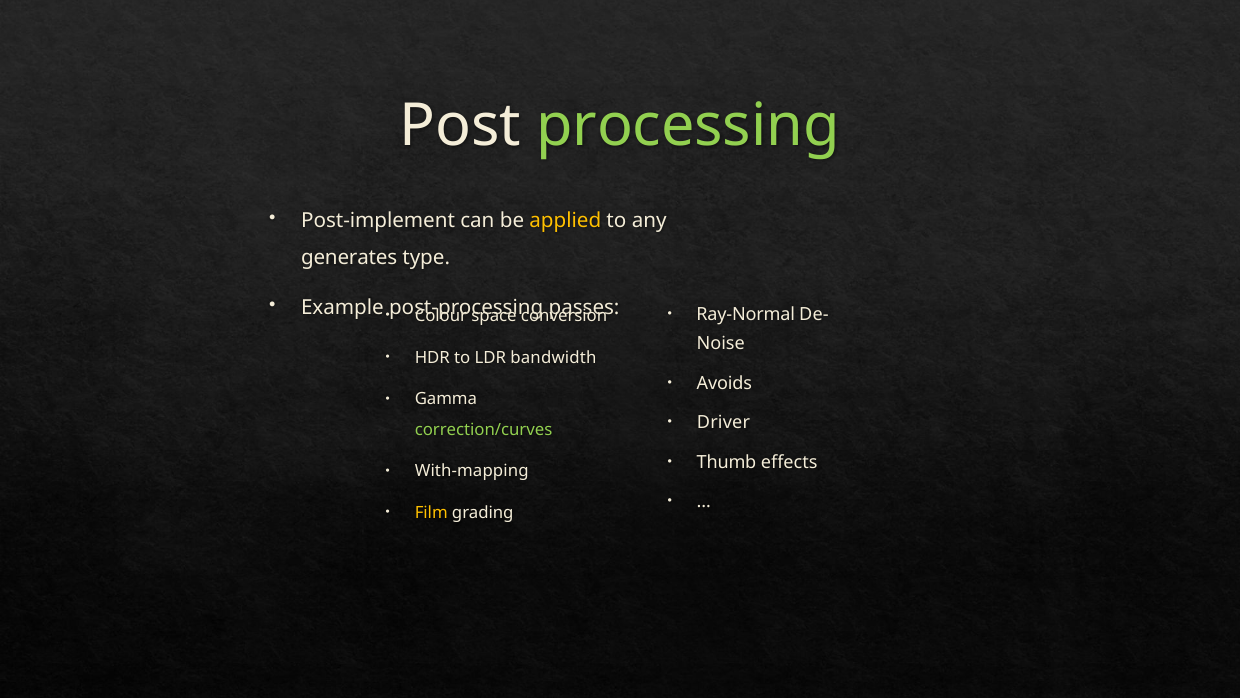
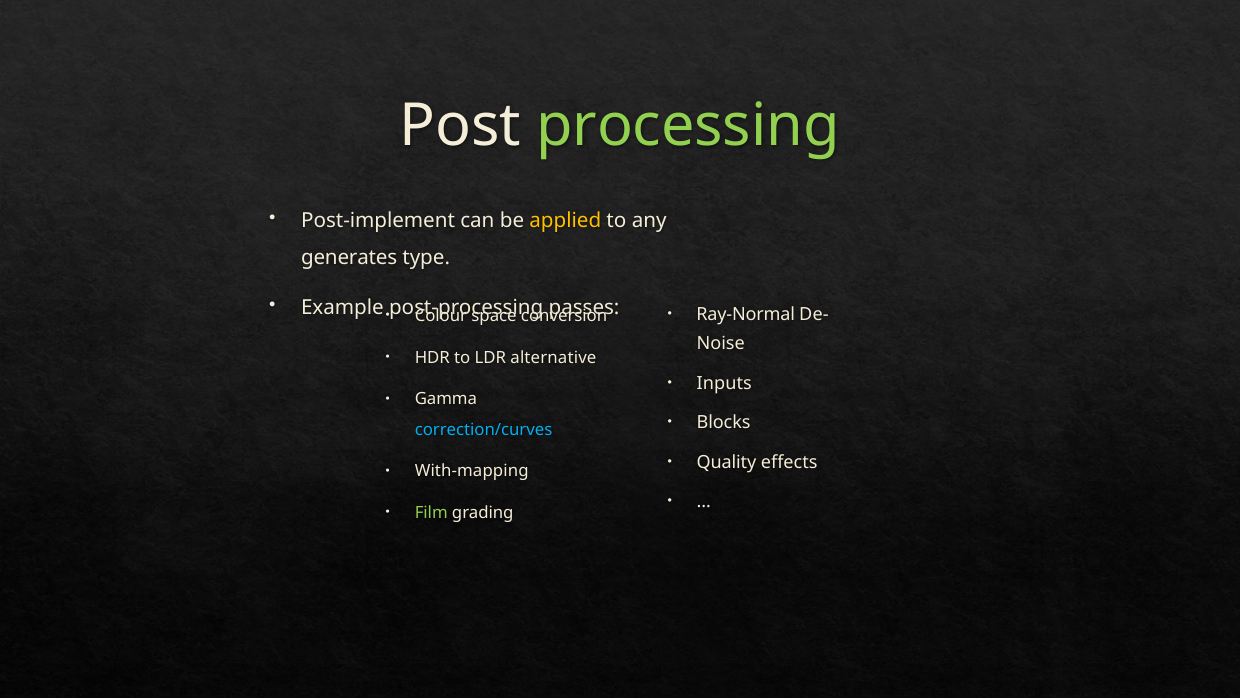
bandwidth: bandwidth -> alternative (553, 357)
Avoids: Avoids -> Inputs (724, 383)
Driver: Driver -> Blocks (724, 423)
correction/curves colour: light green -> light blue (484, 429)
Thumb: Thumb -> Quality (726, 462)
Film colour: yellow -> light green (431, 513)
